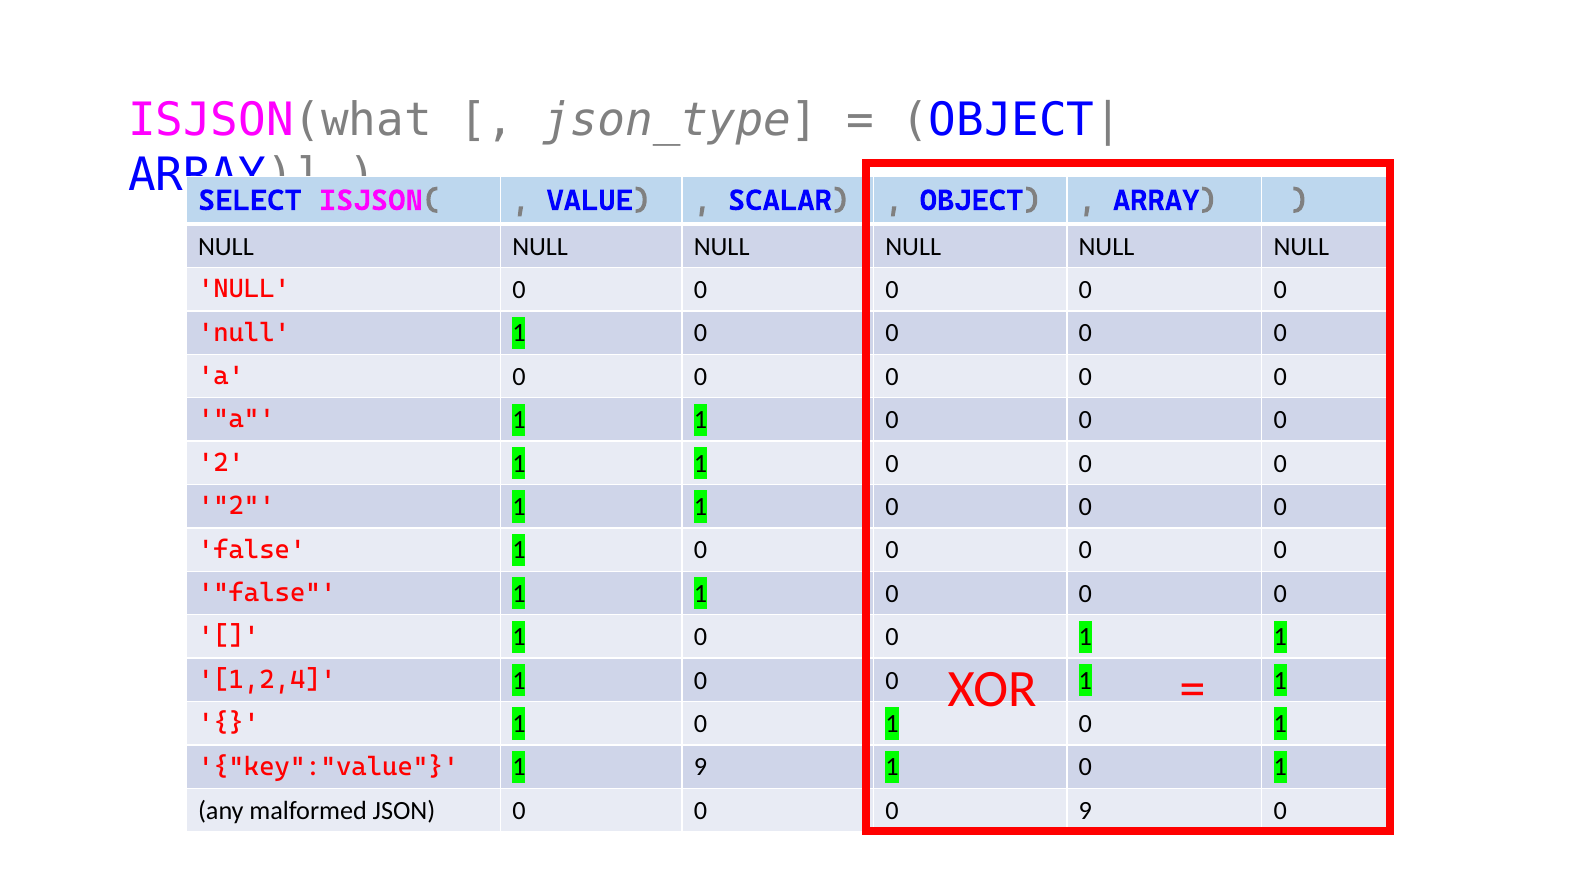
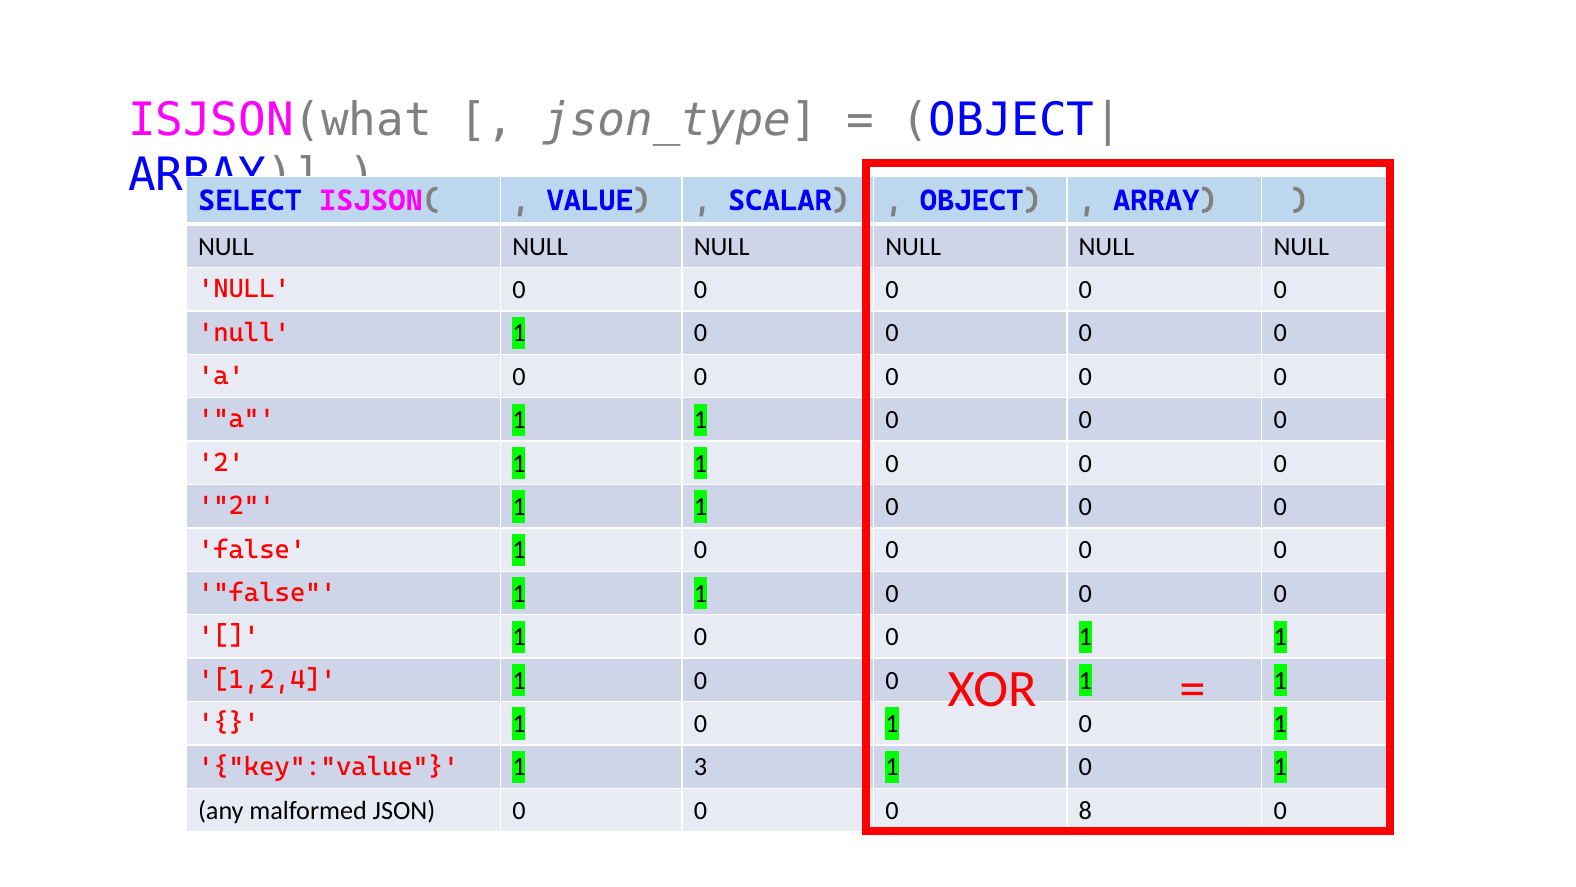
1 9: 9 -> 3 (700, 767)
0 9: 9 -> 8 (1085, 810)
